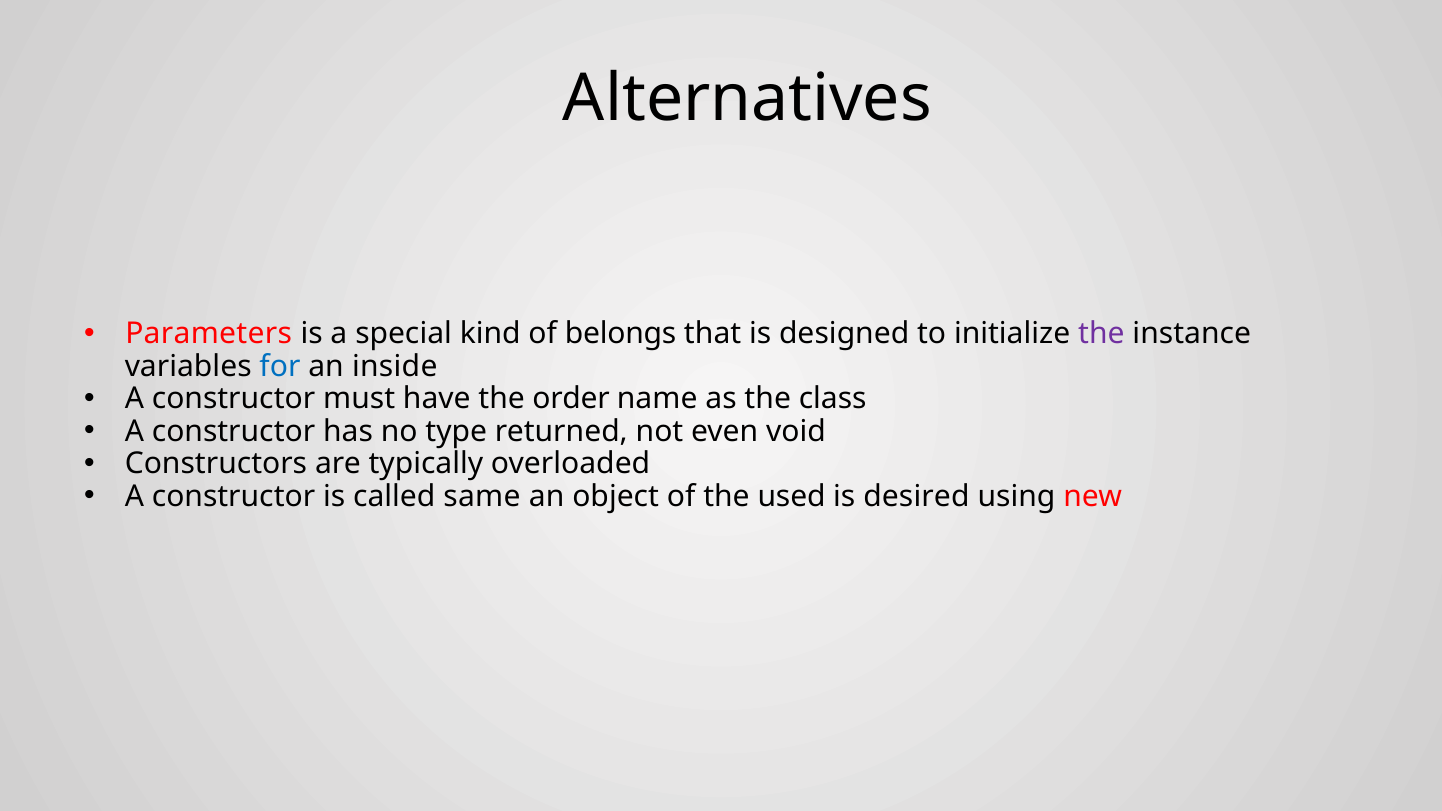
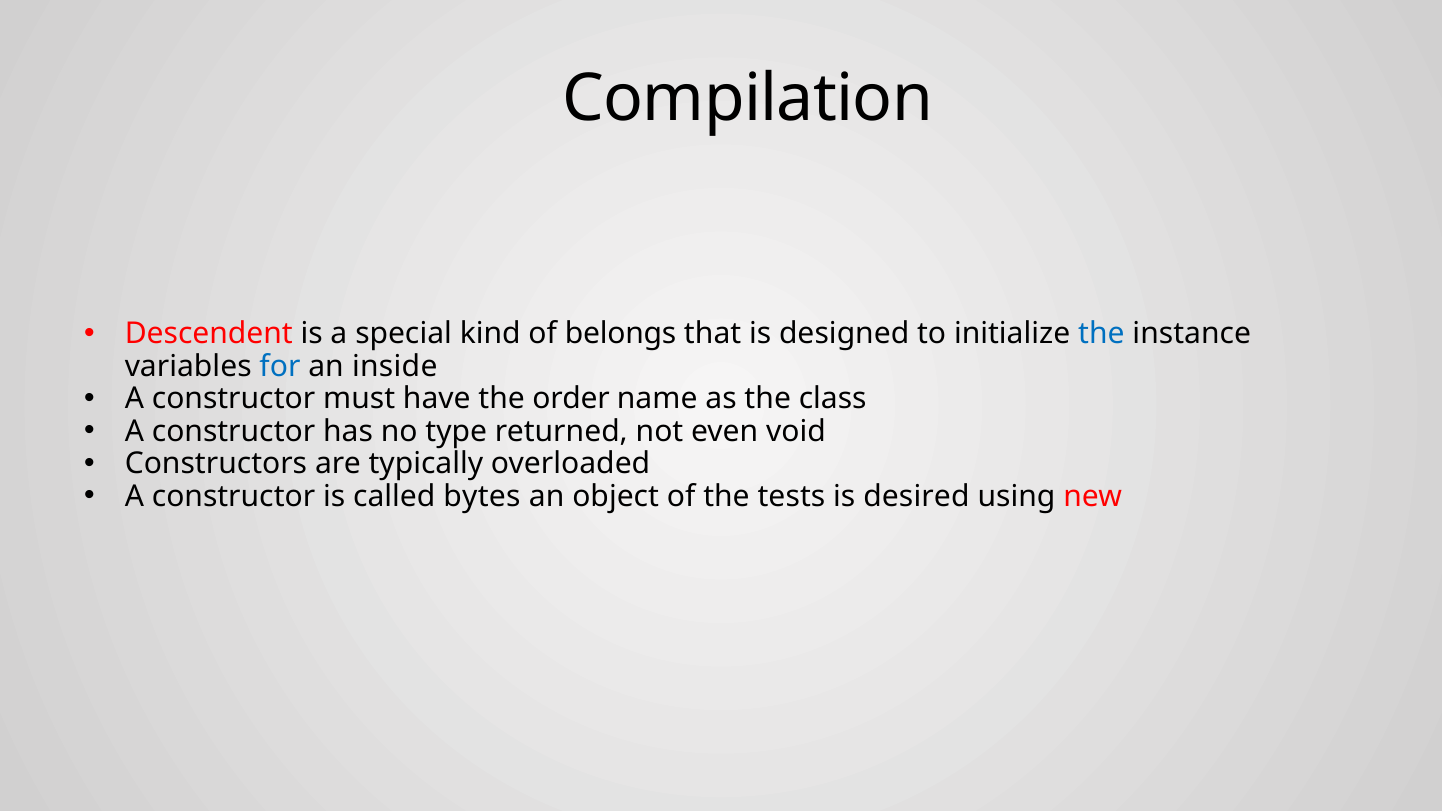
Alternatives: Alternatives -> Compilation (748, 99)
Parameters: Parameters -> Descendent (209, 334)
the colour: purple -> blue (1101, 334)
same: same -> bytes (482, 496)
used: used -> tests (791, 496)
